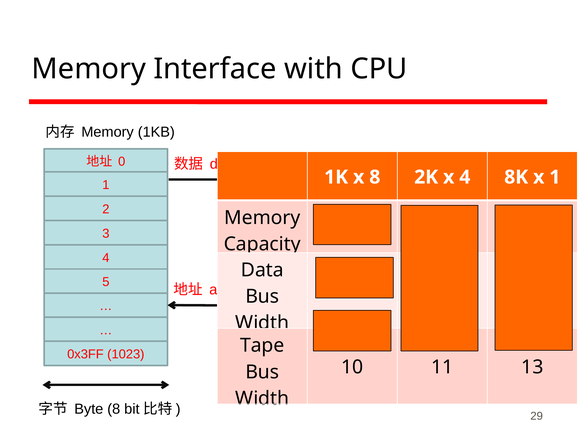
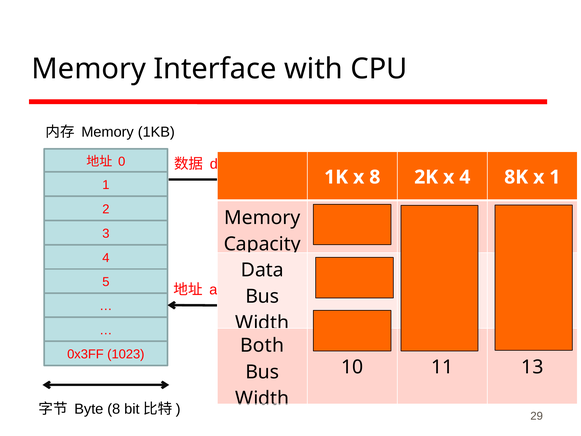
Tape: Tape -> Both (262, 345)
